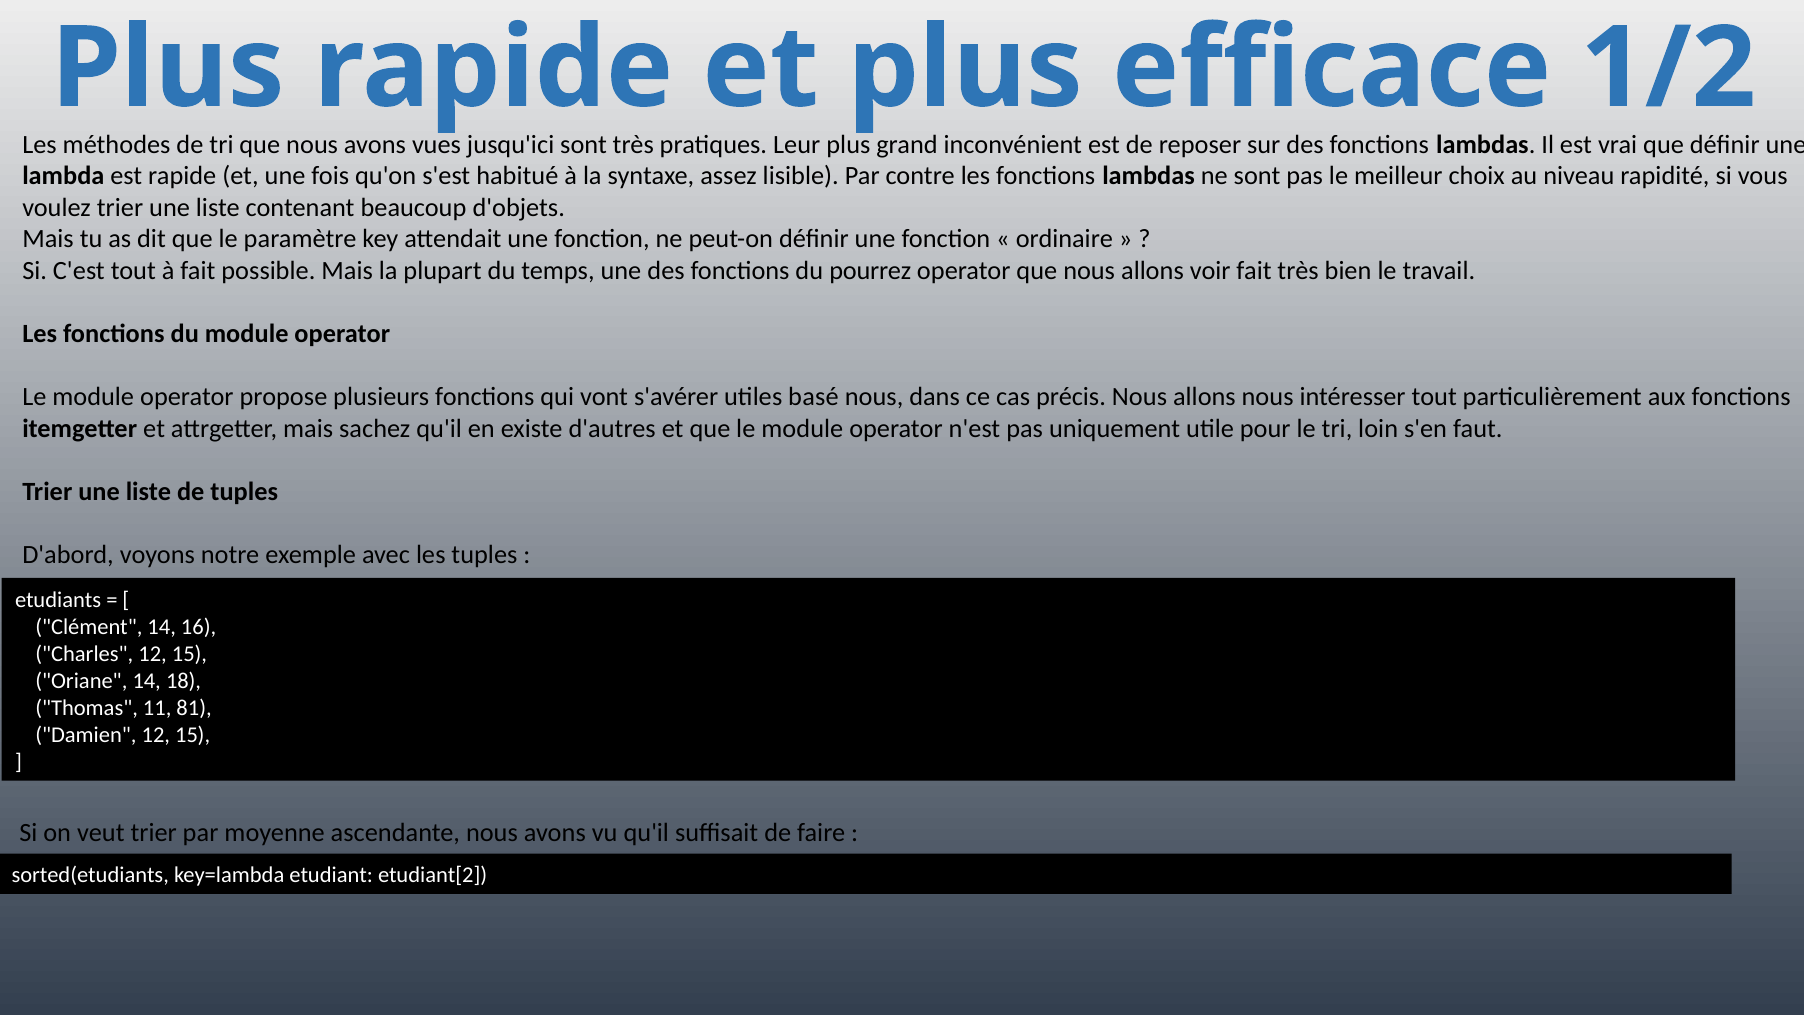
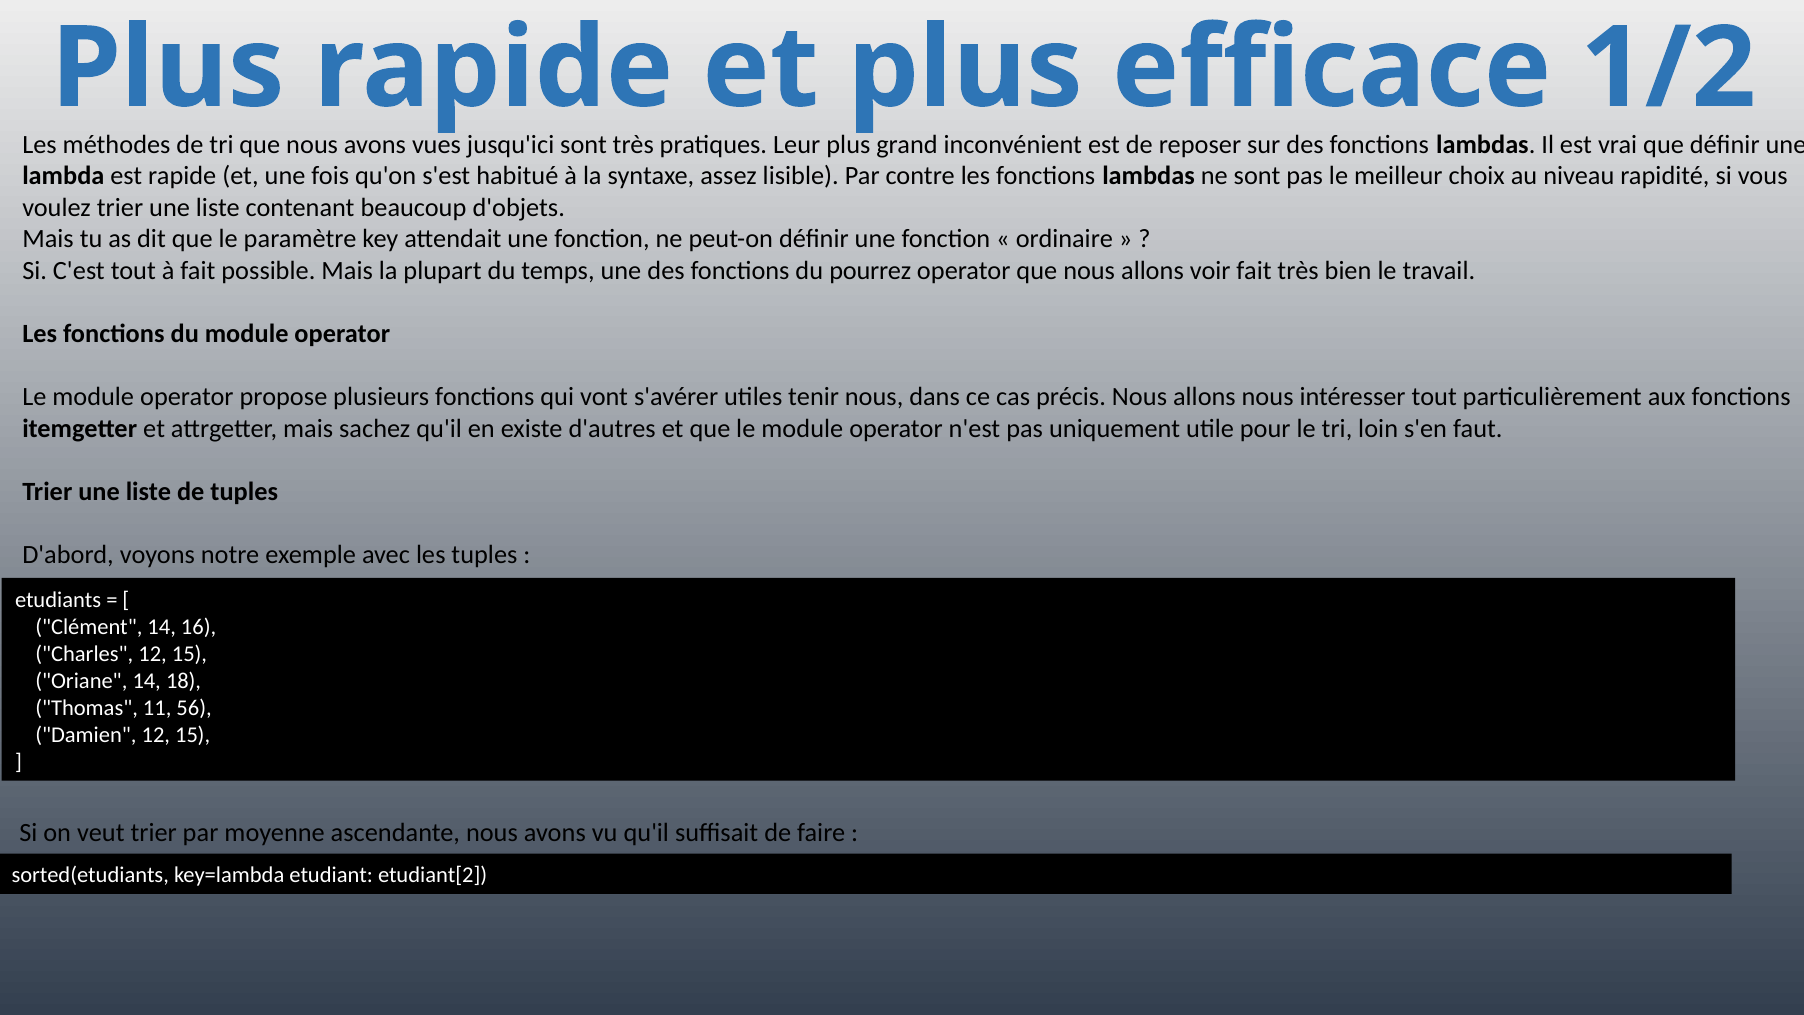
basé: basé -> tenir (814, 397)
81: 81 -> 56 (194, 708)
